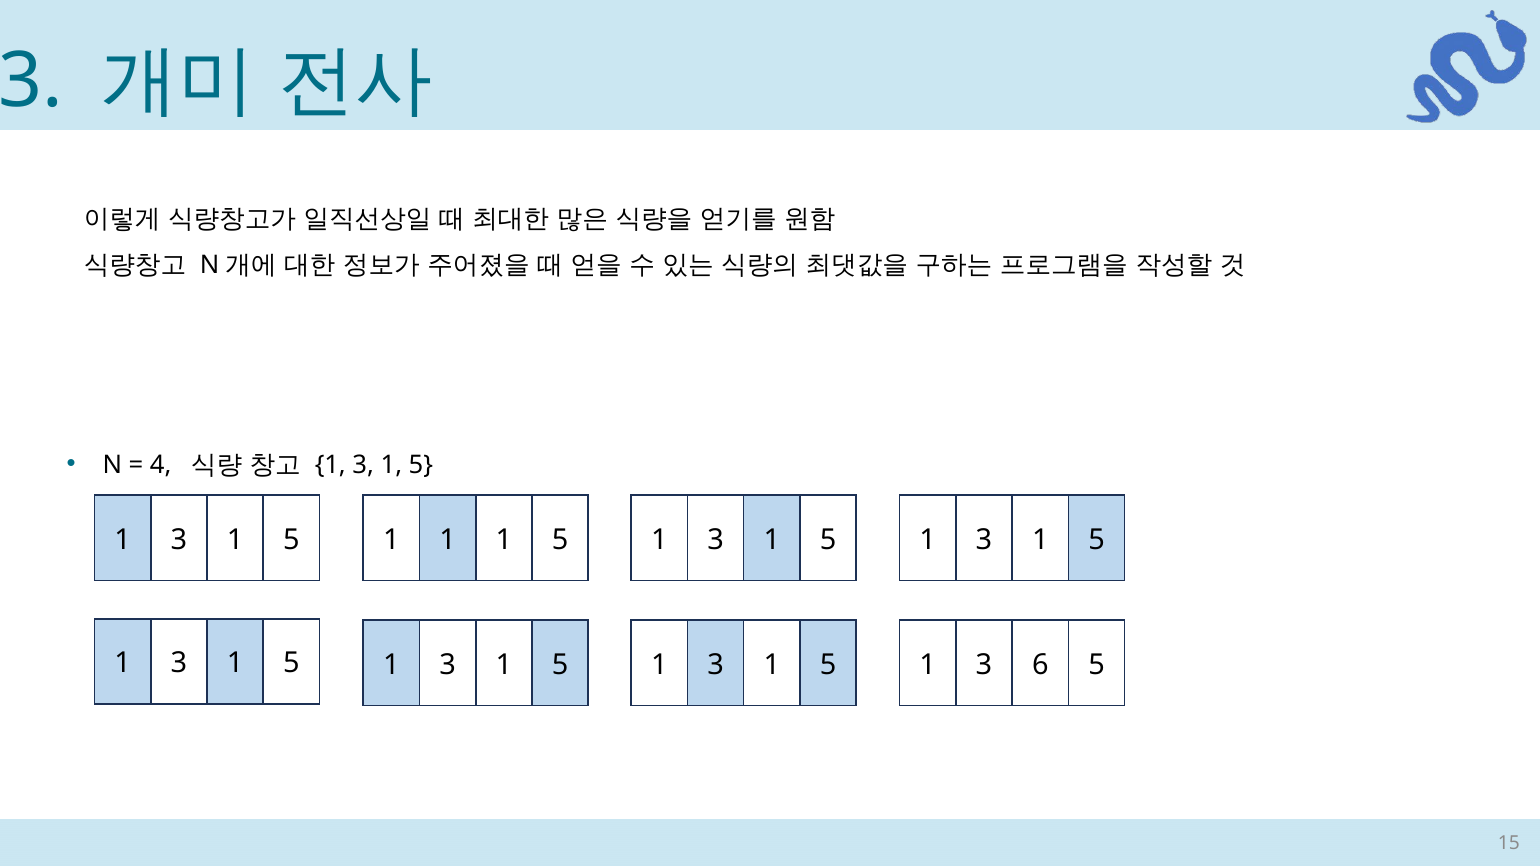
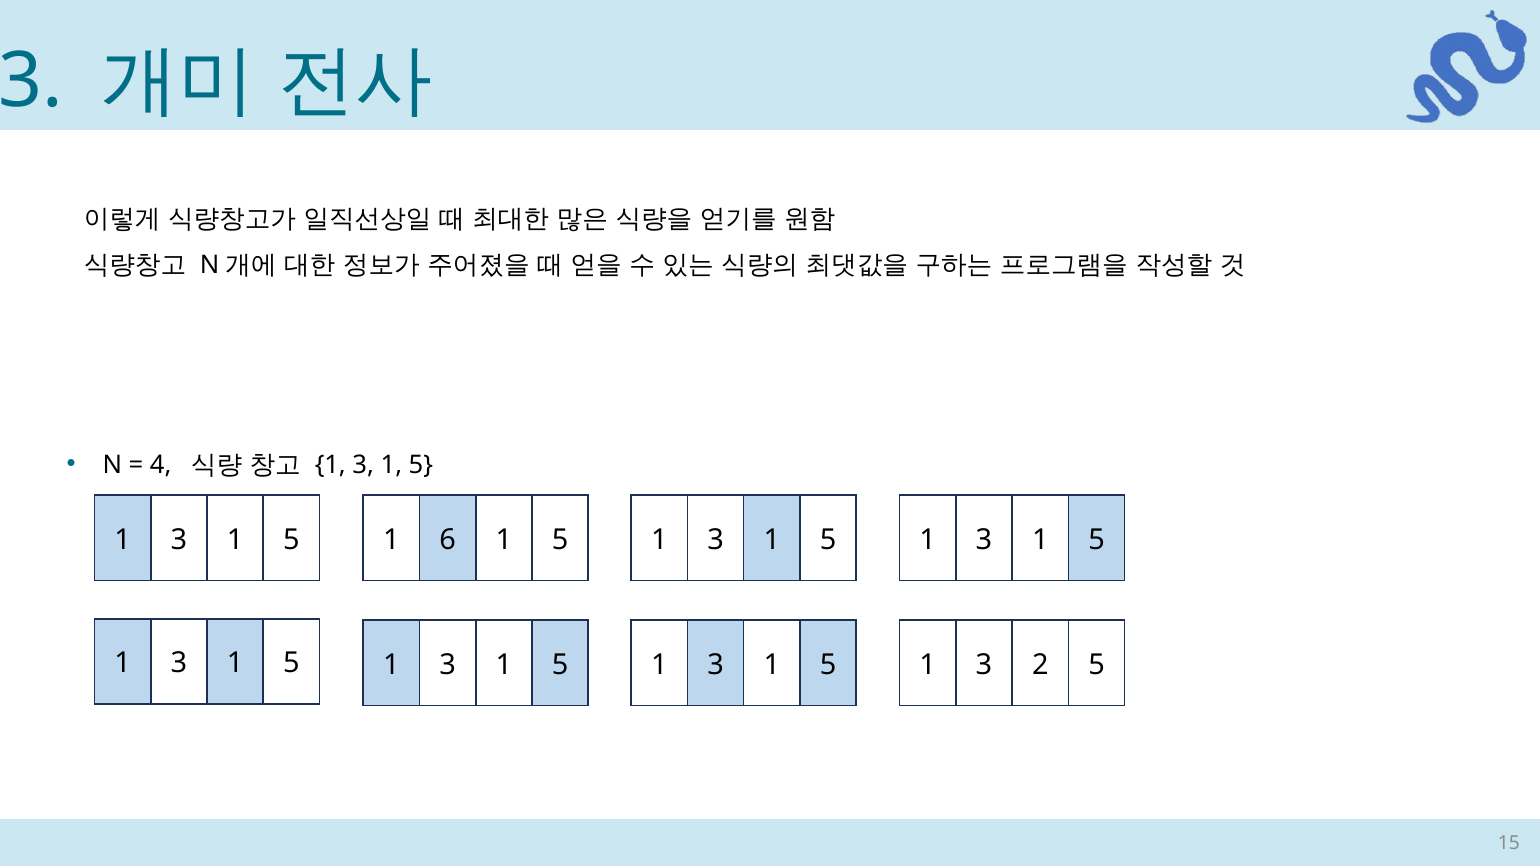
1: 1 -> 6 (448, 540)
6: 6 -> 2 (1040, 665)
